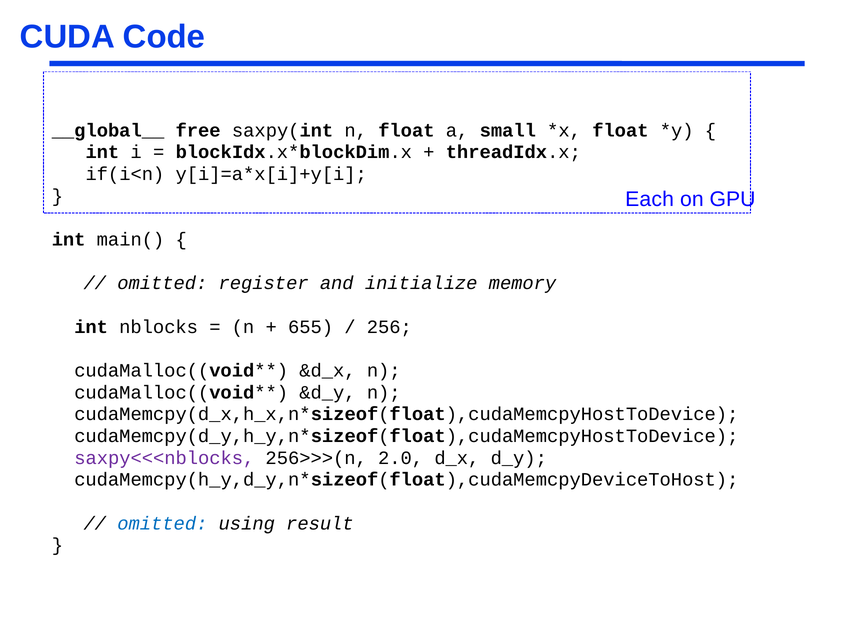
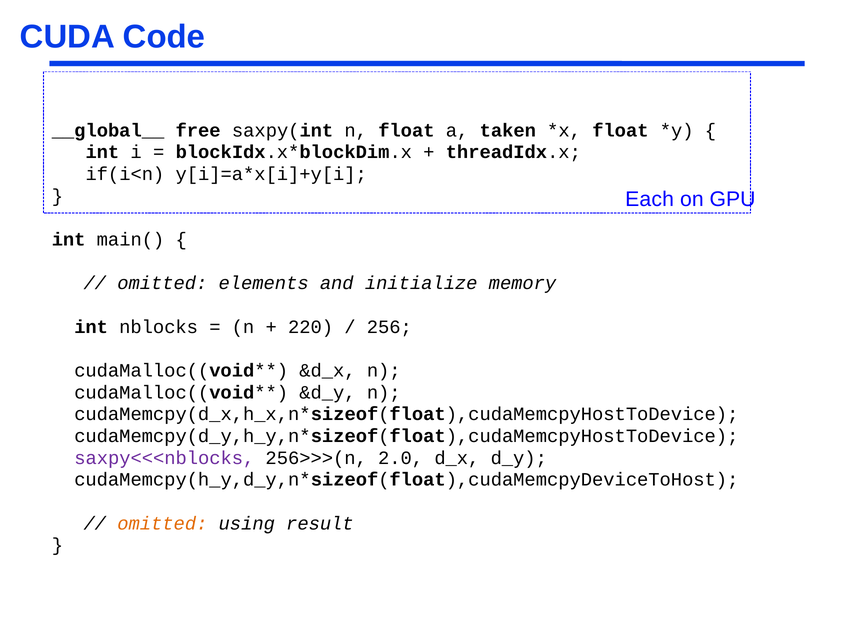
small: small -> taken (508, 131)
register: register -> elements (264, 283)
655: 655 -> 220 (311, 327)
omitted colour: blue -> orange (162, 524)
